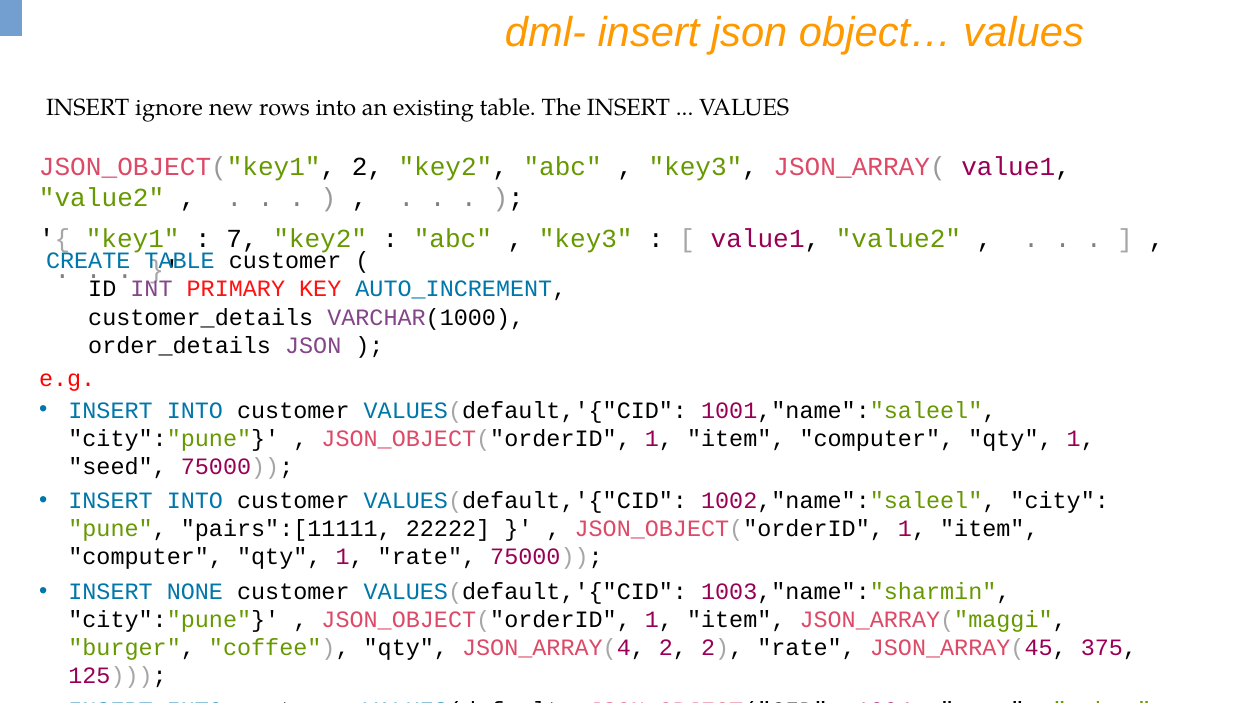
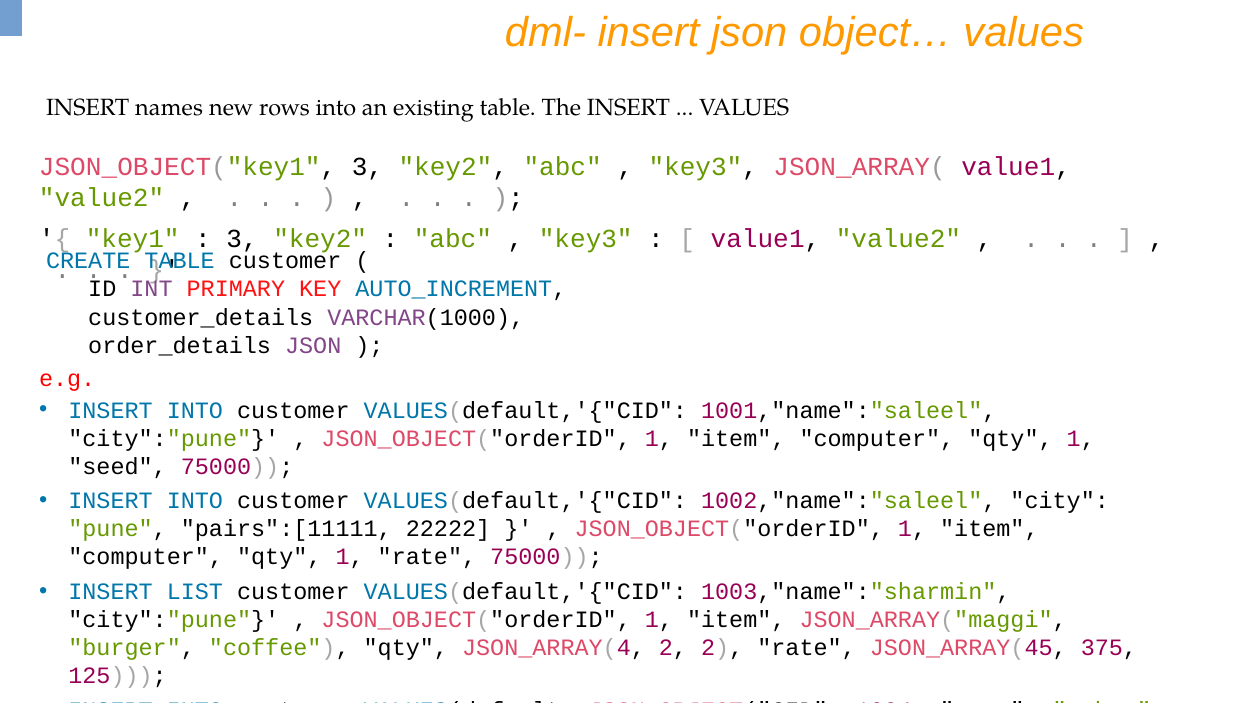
ignore: ignore -> names (169, 108)
JSON_OBJECT("key1 2: 2 -> 3 (367, 167)
7: 7 -> 3 (242, 239)
NONE: NONE -> LIST (195, 592)
